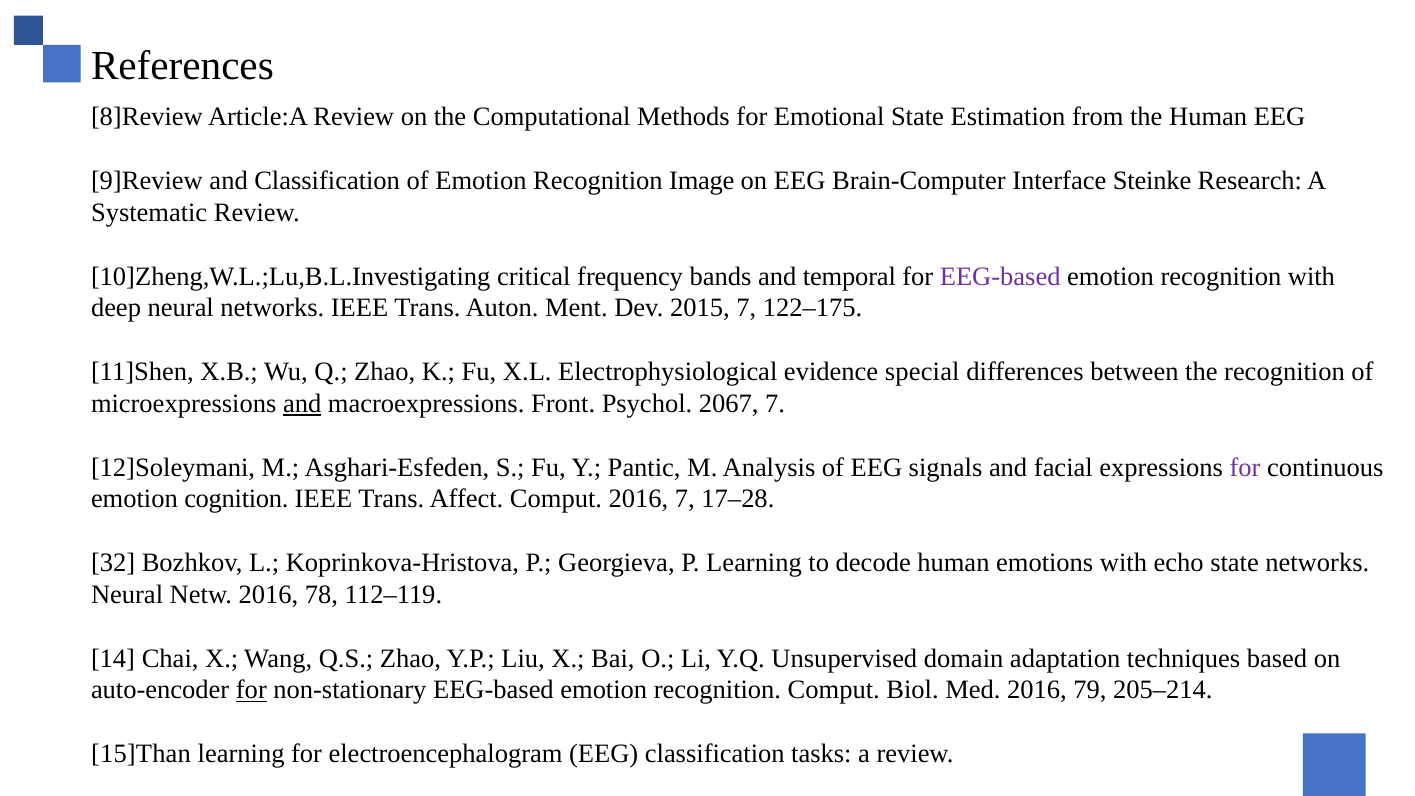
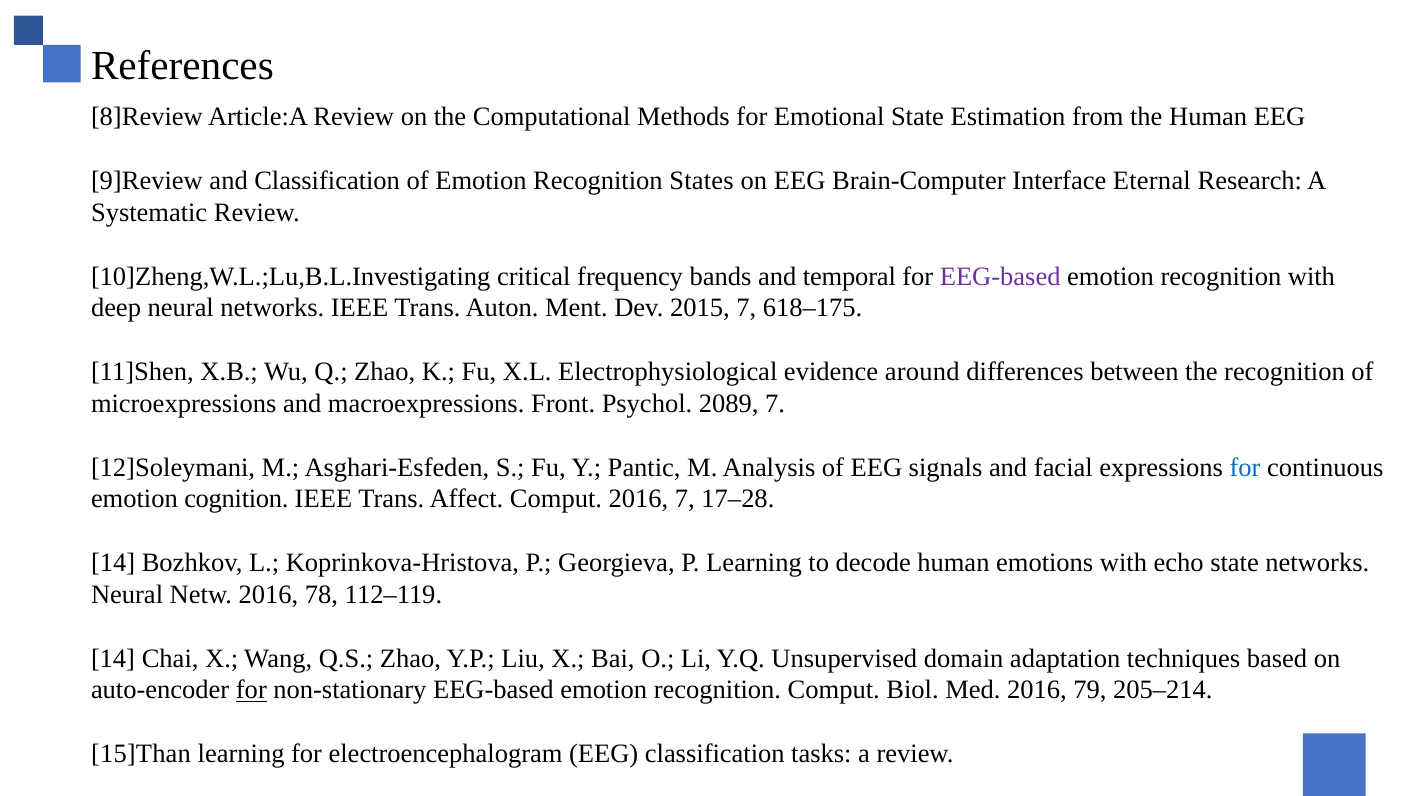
Image: Image -> States (702, 181)
Steinke: Steinke -> Eternal (1152, 181)
122–175: 122–175 -> 618–175 (813, 308)
special: special -> around (922, 372)
and underline: present -> none (302, 404)
2067: 2067 -> 2089 (729, 404)
for colour: purple -> blue (1245, 467)
32: 32 -> 14 (113, 563)
